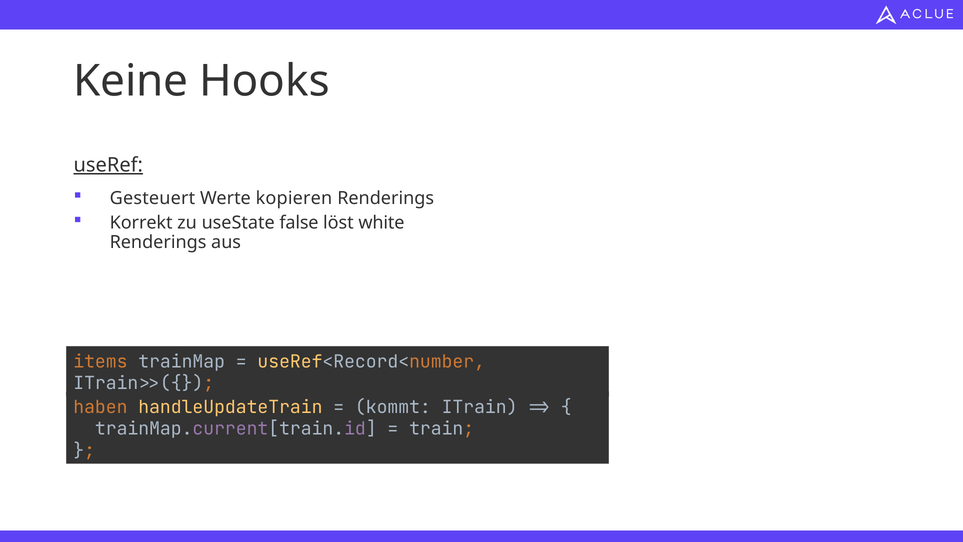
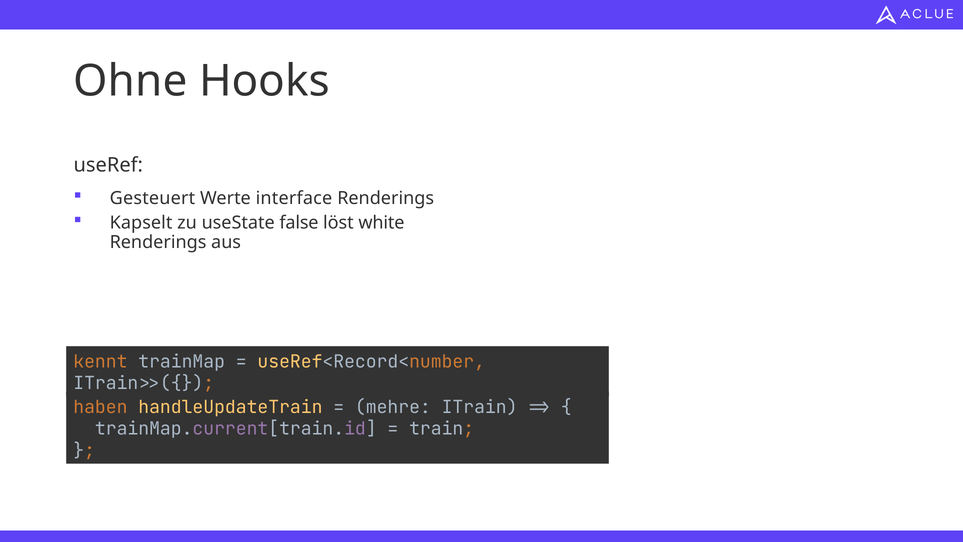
Keine: Keine -> Ohne (131, 81)
useRef underline: present -> none (108, 165)
kopieren: kopieren -> interface (294, 198)
Korrekt: Korrekt -> Kapselt (141, 223)
items: items -> kennt (100, 362)
kommt: kommt -> mehre (393, 407)
